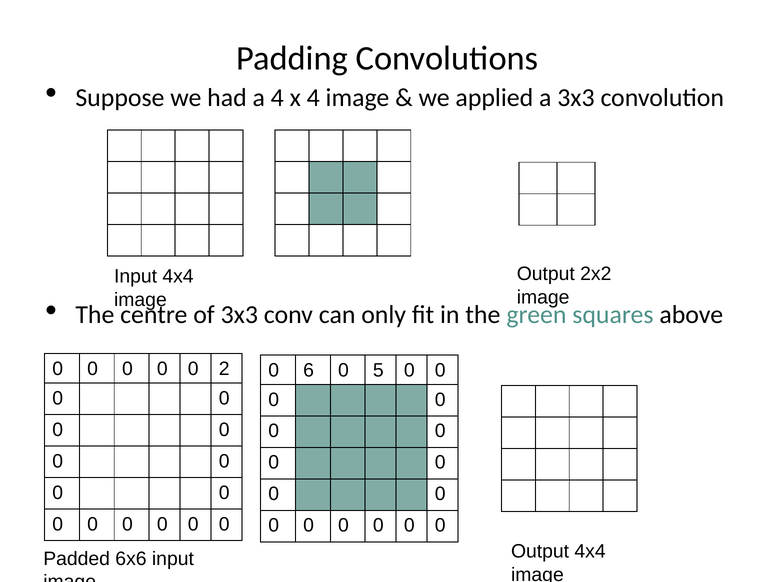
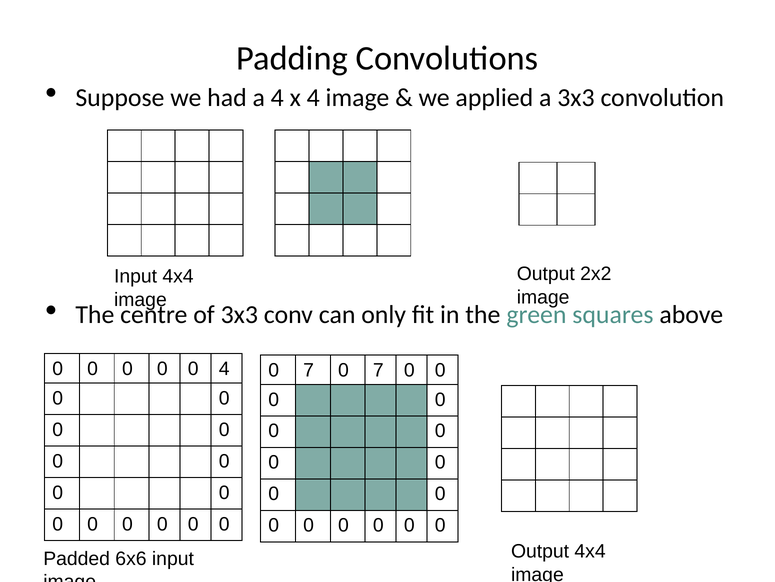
0 2: 2 -> 4 (224, 368)
6: 6 -> 7 (309, 370)
5: 5 -> 7 (378, 370)
